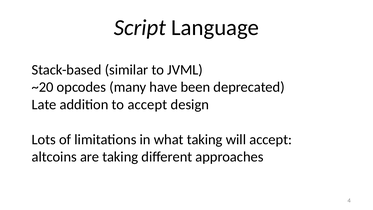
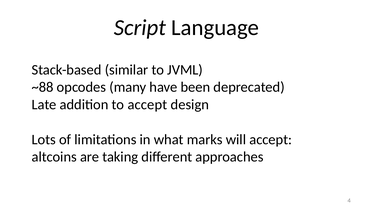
~20: ~20 -> ~88 (43, 87)
what taking: taking -> marks (205, 139)
